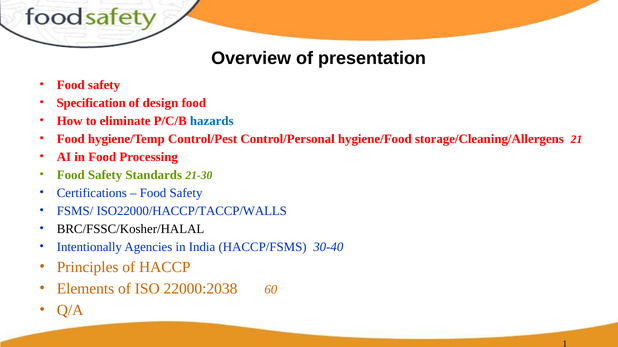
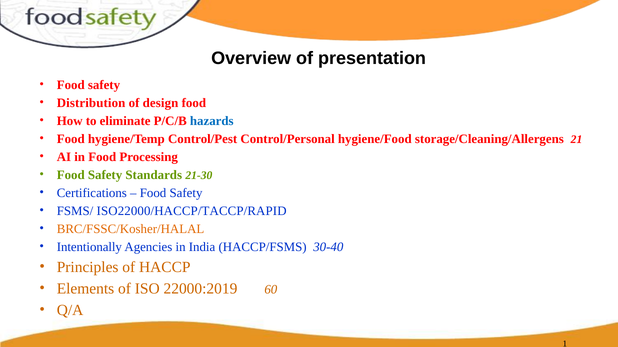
Specification: Specification -> Distribution (91, 103)
ISO22000/HACCP/TACCP/WALLS: ISO22000/HACCP/TACCP/WALLS -> ISO22000/HACCP/TACCP/RAPID (192, 211)
BRC/FSSC/Kosher/HALAL colour: black -> orange (131, 229)
22000:2038: 22000:2038 -> 22000:2019 (200, 289)
